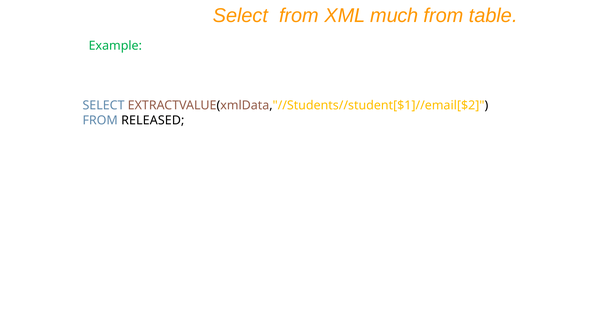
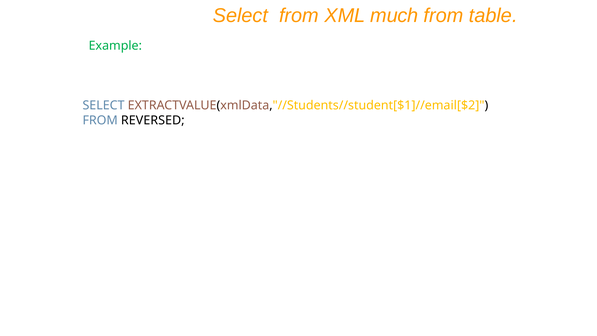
RELEASED: RELEASED -> REVERSED (153, 120)
